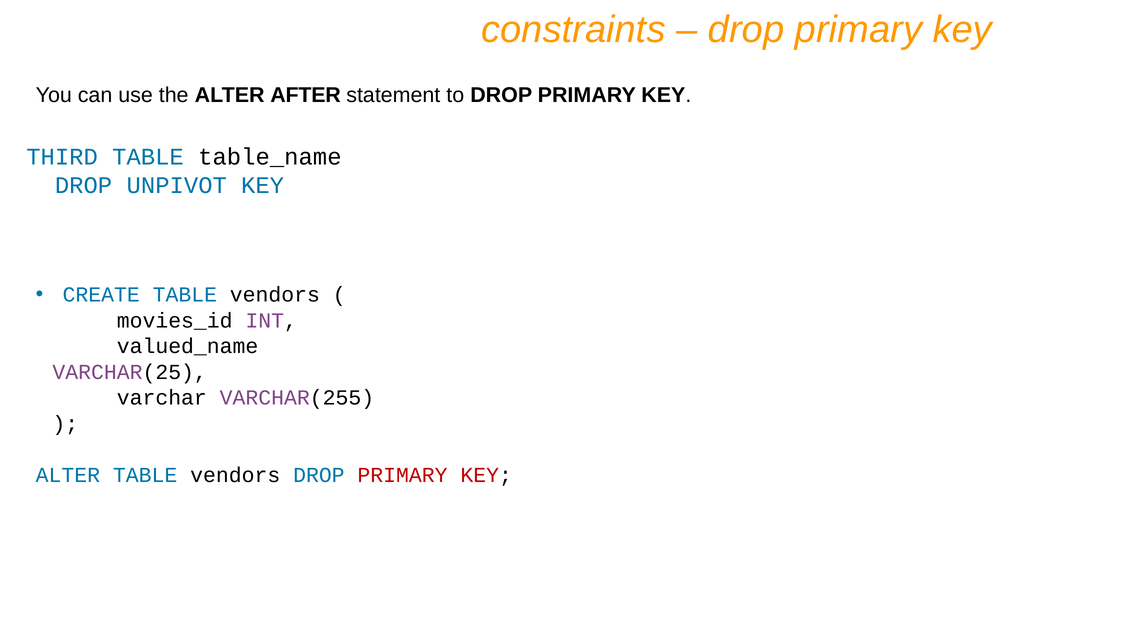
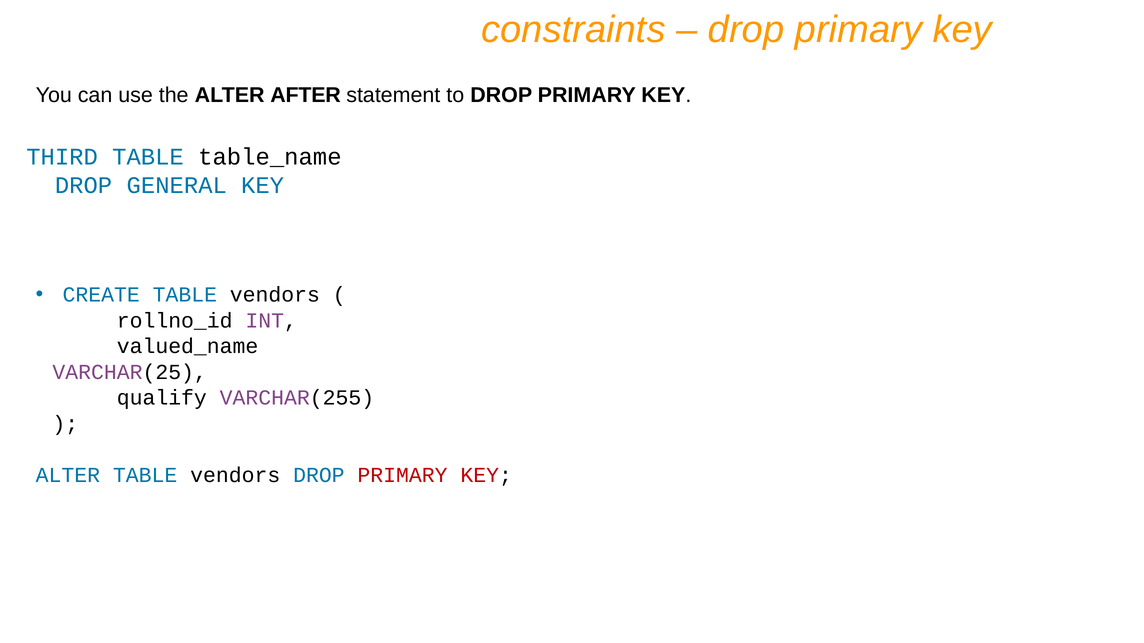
UNPIVOT: UNPIVOT -> GENERAL (177, 186)
movies_id: movies_id -> rollno_id (175, 321)
varchar: varchar -> qualify (162, 398)
